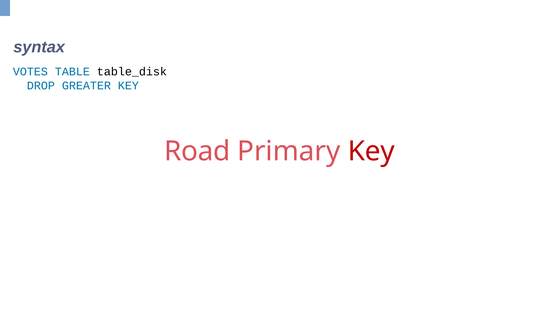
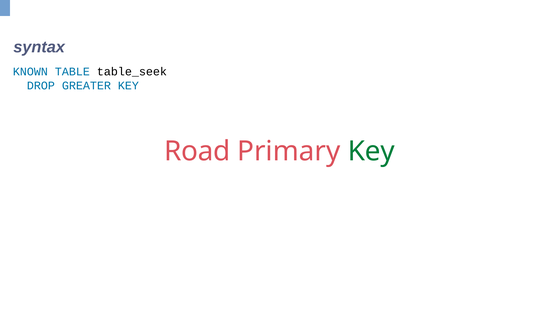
VOTES: VOTES -> KNOWN (30, 72)
table_disk: table_disk -> table_seek (132, 72)
Key colour: red -> green (371, 152)
